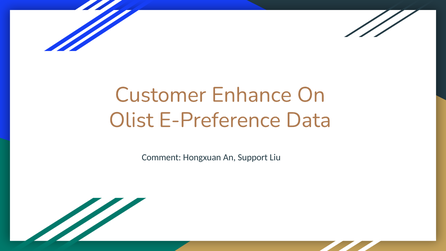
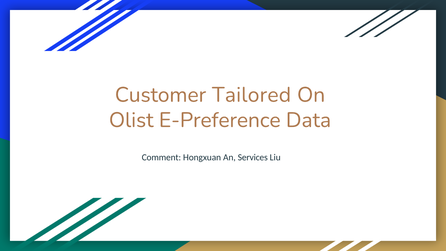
Enhance: Enhance -> Tailored (252, 95)
Support: Support -> Services (253, 157)
